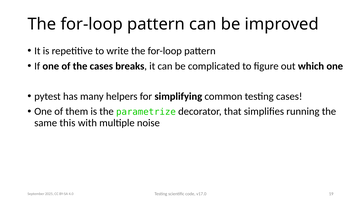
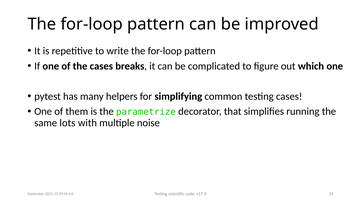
this: this -> lots (67, 123)
